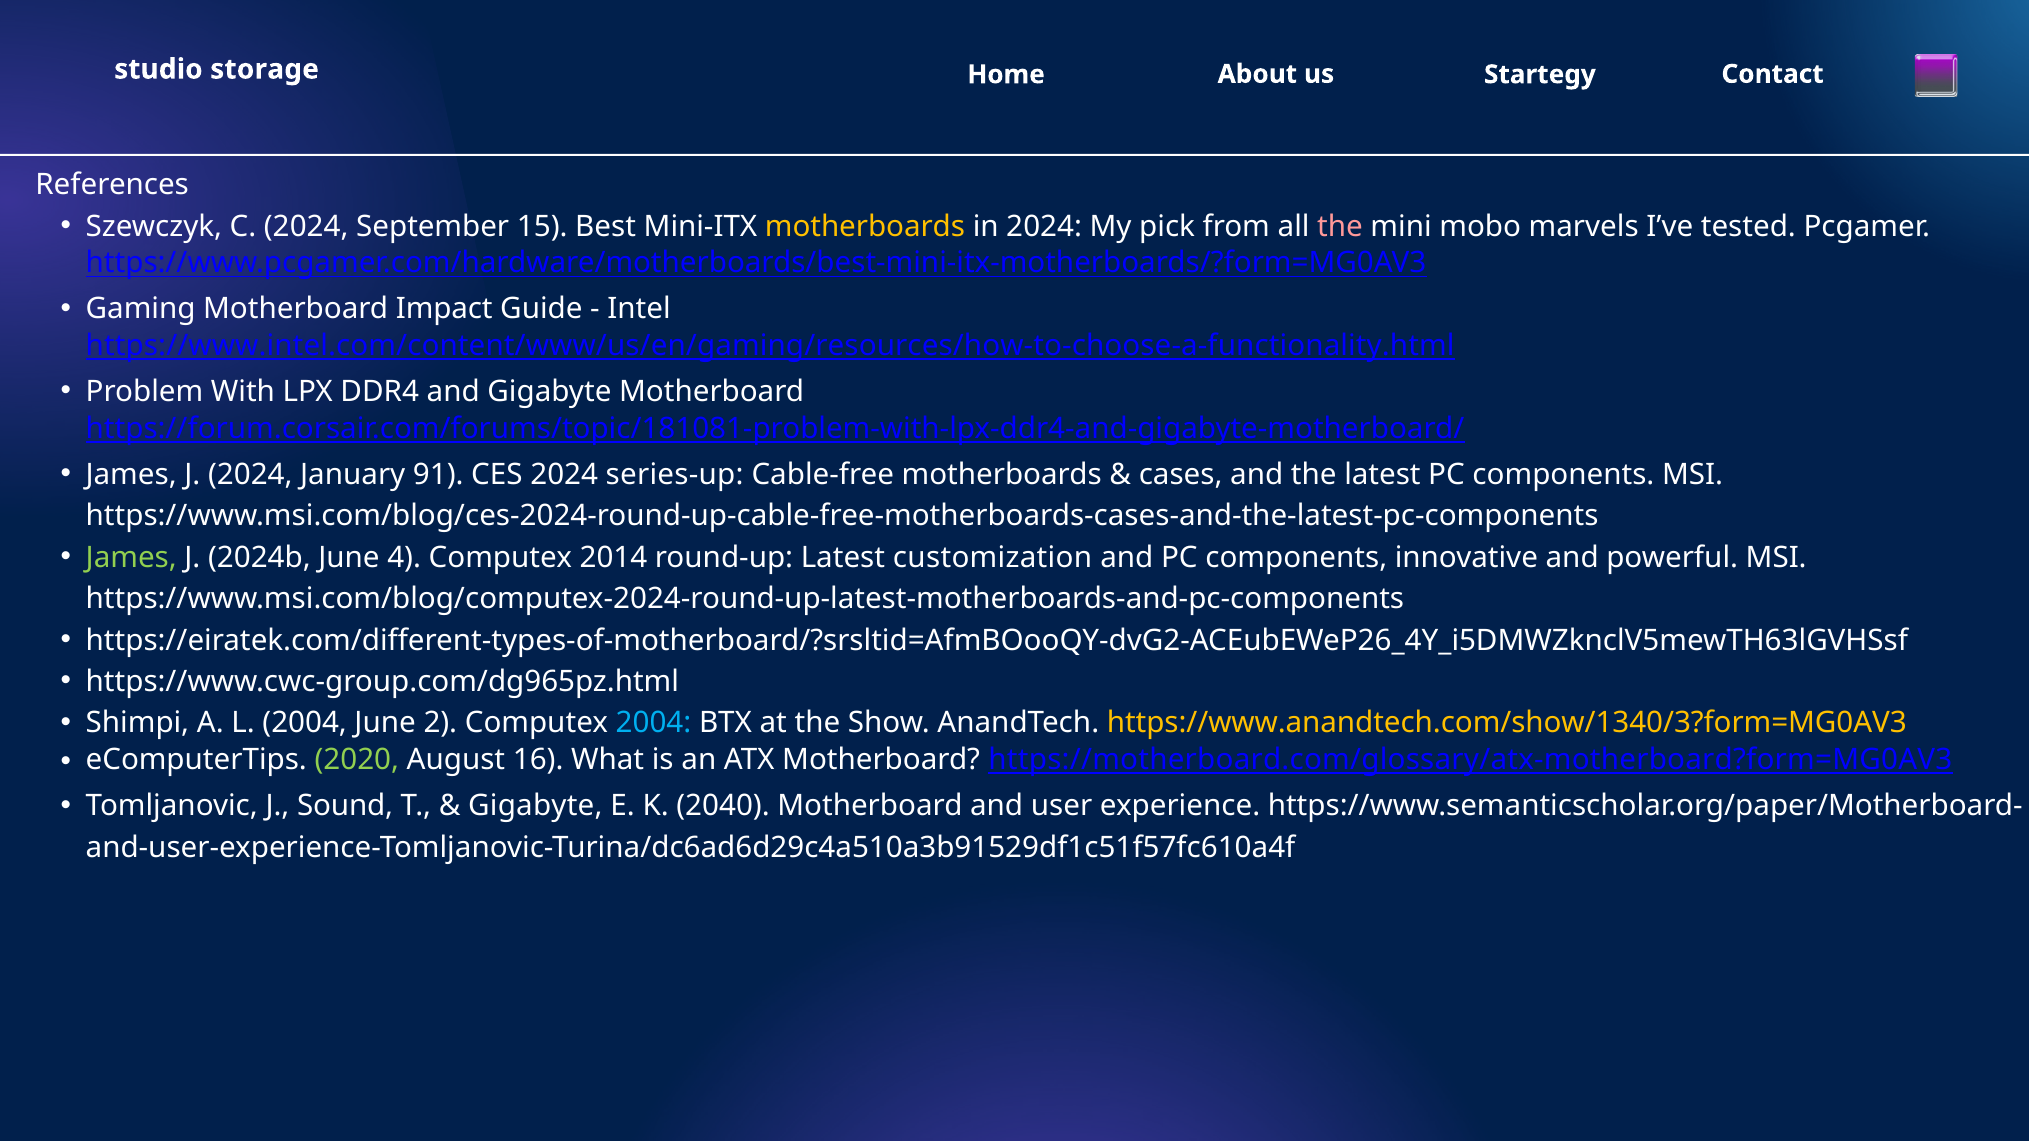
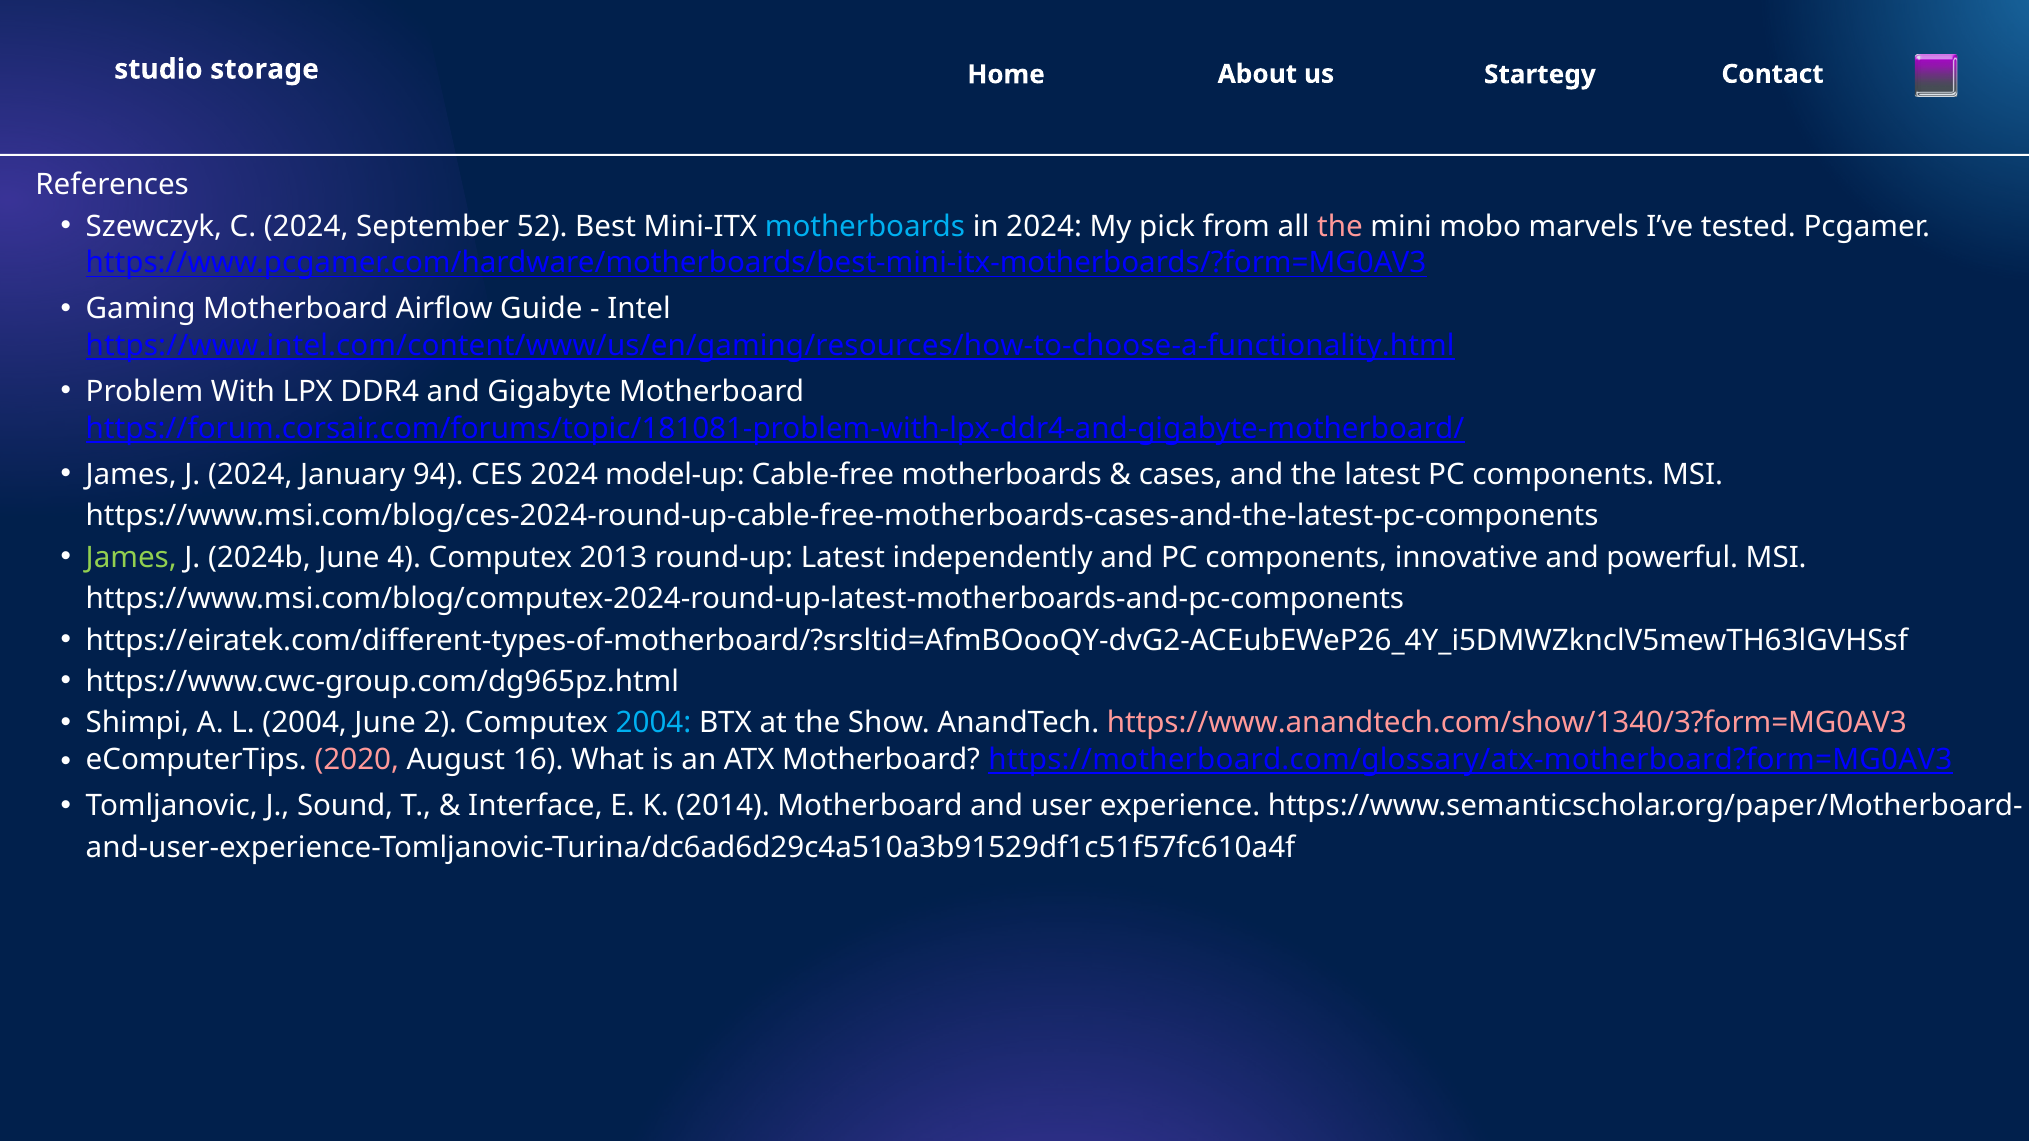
15: 15 -> 52 (542, 226)
motherboards colour: yellow -> light blue (865, 226)
Impact: Impact -> Airflow (444, 309)
91: 91 -> 94 (438, 475)
series-up: series-up -> model-up (675, 475)
2014: 2014 -> 2013 (613, 558)
customization: customization -> independently (993, 558)
https://www.anandtech.com/show/1340/3?form=MG0AV3 colour: yellow -> pink (1507, 723)
2020 colour: light green -> pink (357, 760)
Gigabyte: Gigabyte -> Interface (535, 806)
2040: 2040 -> 2014 (723, 806)
